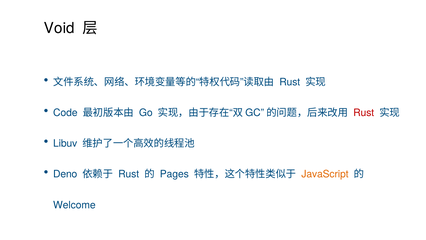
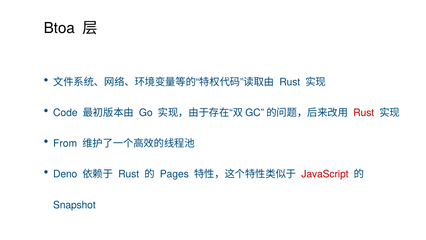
Void: Void -> Btoa (59, 28)
Libuv: Libuv -> From (65, 143)
JavaScript colour: orange -> red (325, 174)
Welcome: Welcome -> Snapshot (74, 205)
